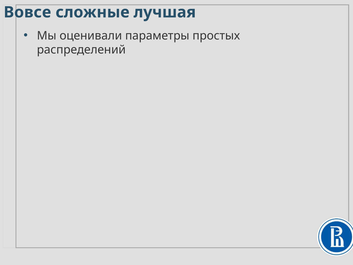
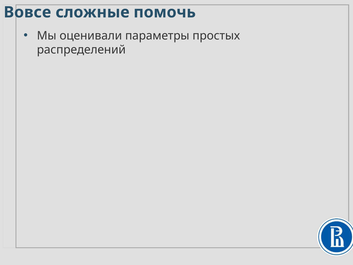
лучшая: лучшая -> помочь (165, 12)
